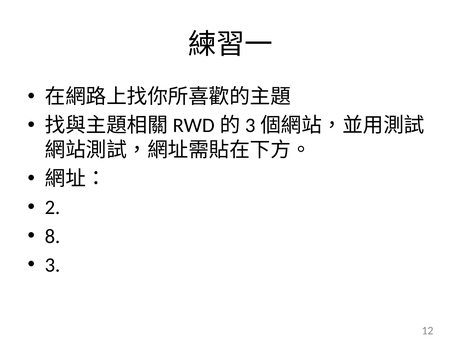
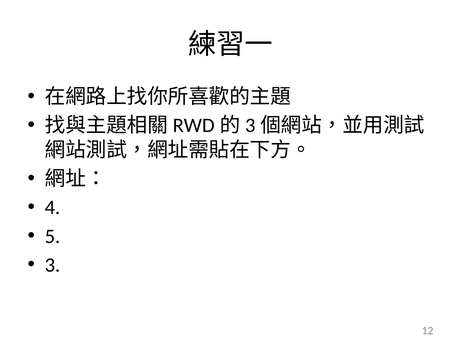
2: 2 -> 4 (53, 207)
8: 8 -> 5 (53, 236)
